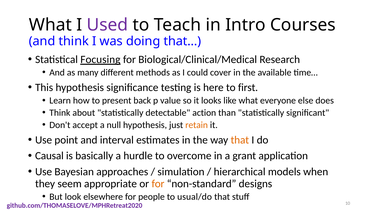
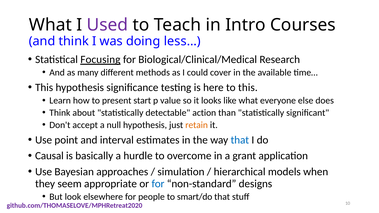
that…: that… -> less… (182, 41)
to first: first -> this (248, 88)
back: back -> start (142, 101)
that colour: orange -> blue (240, 140)
for colour: orange -> blue (158, 184)
usual/do: usual/do -> smart/do (195, 197)
